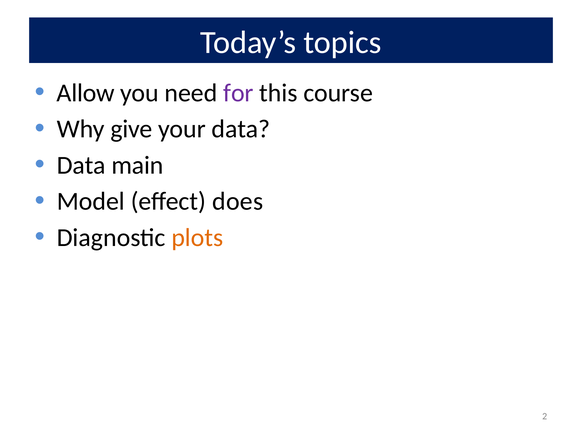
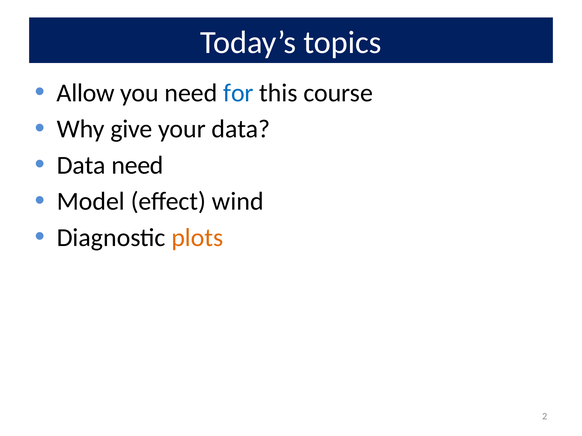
for colour: purple -> blue (238, 93)
Data main: main -> need (138, 165)
does: does -> wind (238, 202)
